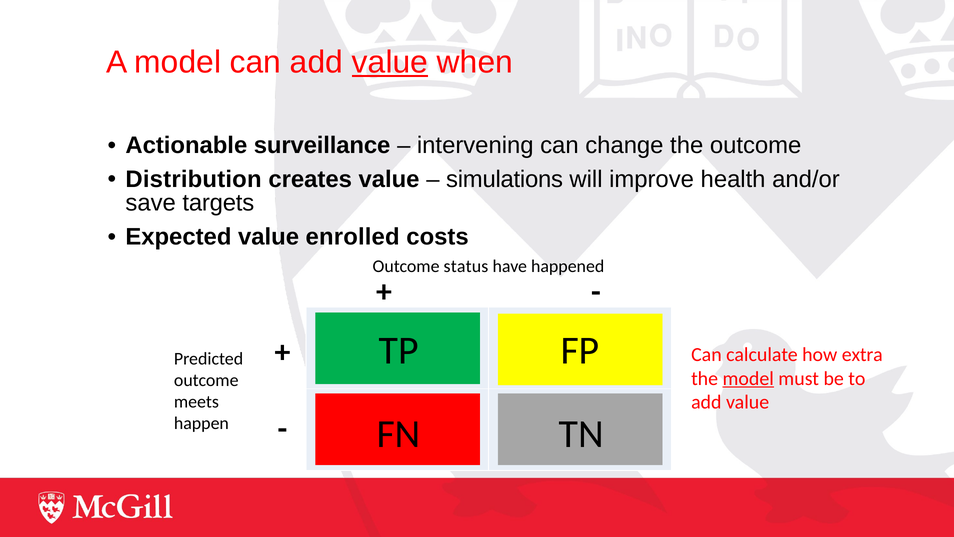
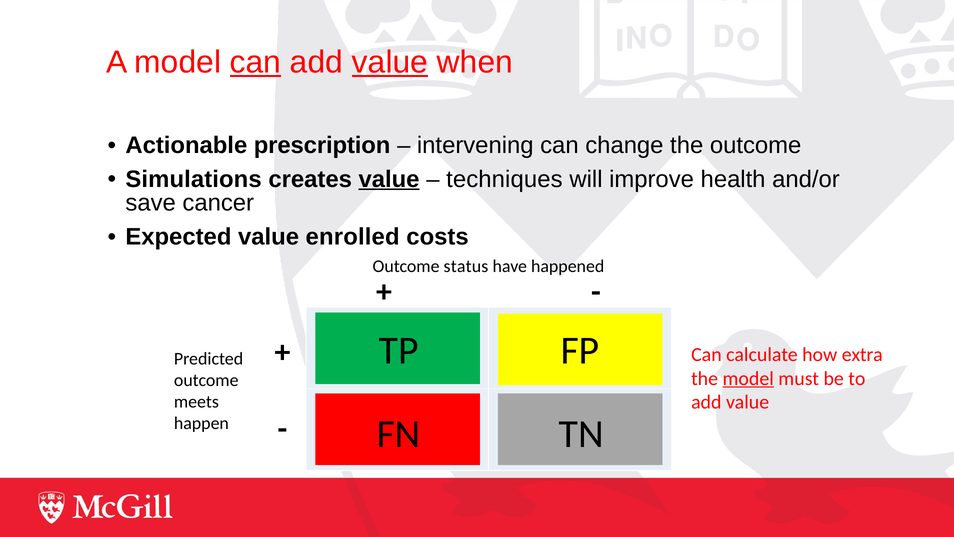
can underline: none -> present (255, 62)
surveillance: surveillance -> prescription (322, 145)
Distribution: Distribution -> Simulations (194, 179)
value underline: none -> present (389, 179)
simulations: simulations -> techniques (504, 179)
targets: targets -> cancer (218, 203)
